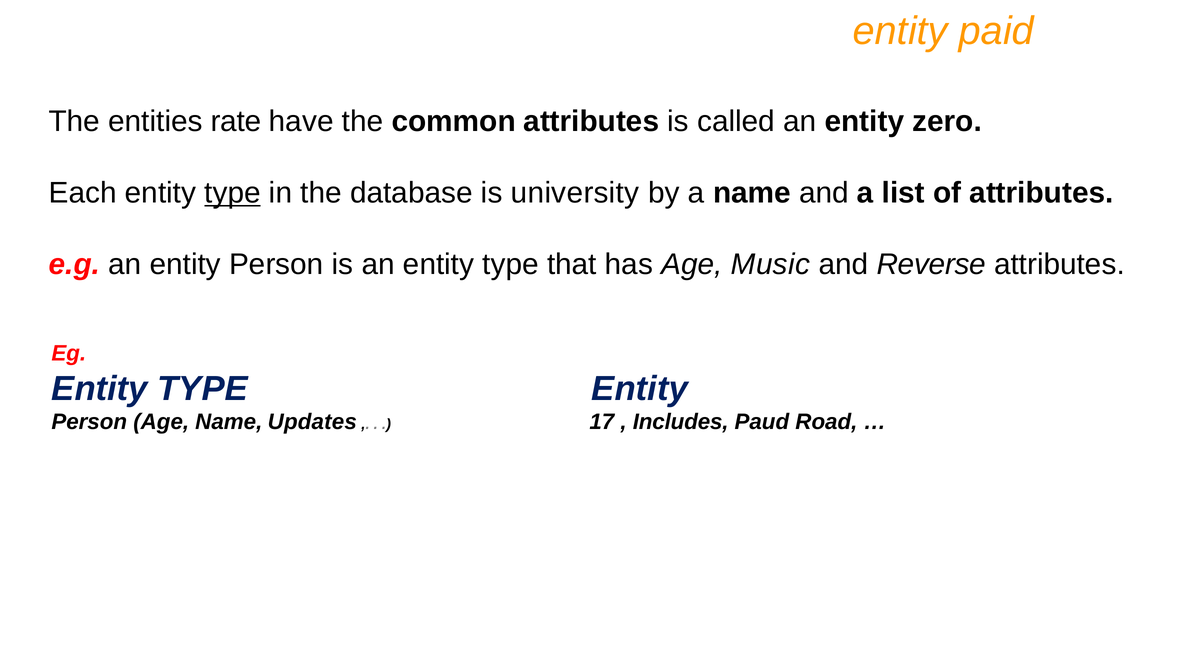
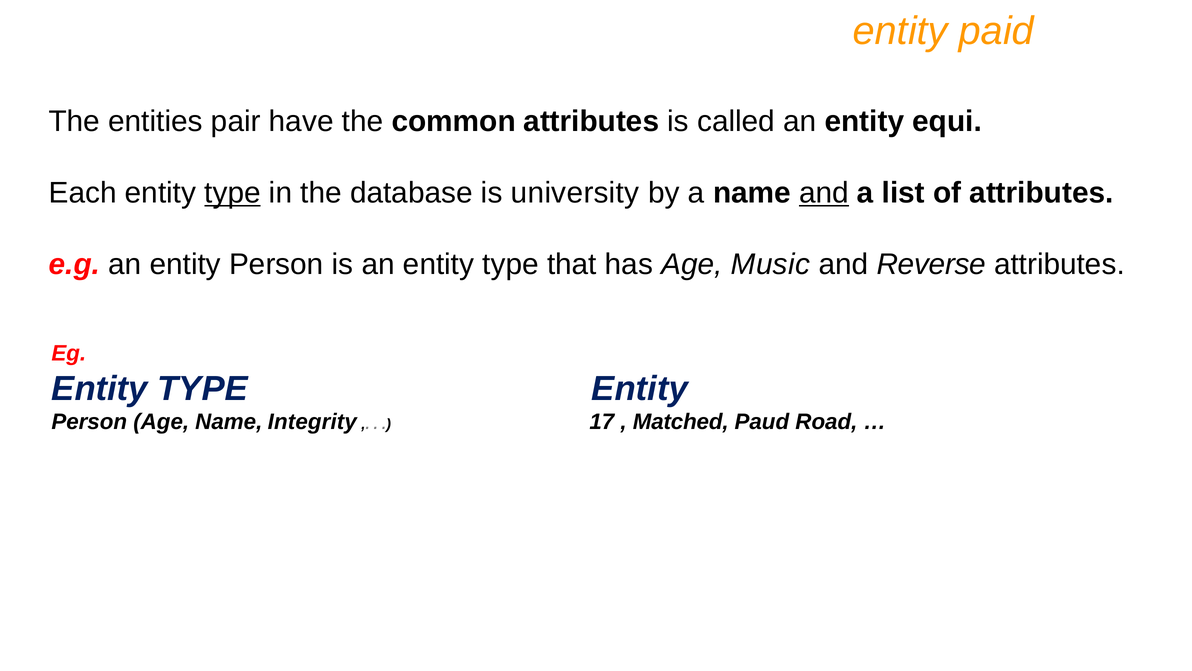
rate: rate -> pair (236, 121)
zero: zero -> equi (947, 121)
and underline: none -> present (824, 193)
Updates: Updates -> Integrity (312, 422)
Includes: Includes -> Matched (681, 422)
